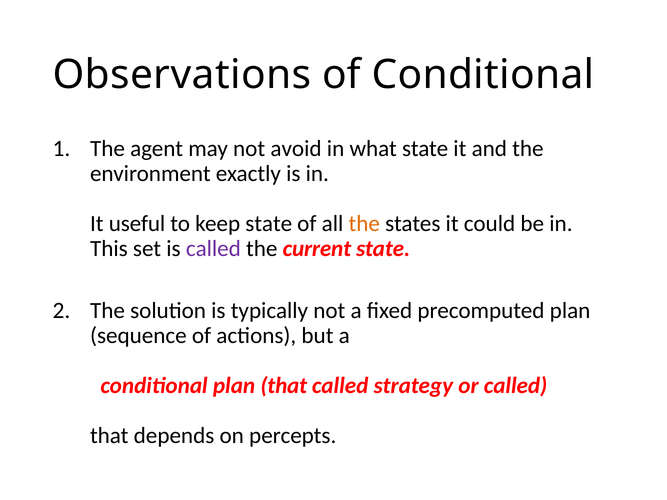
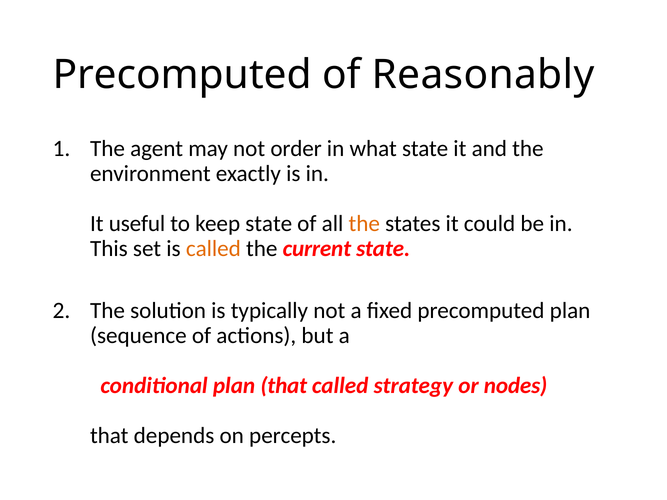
Observations: Observations -> Precomputed (182, 75)
of Conditional: Conditional -> Reasonably (483, 75)
avoid: avoid -> order (296, 149)
called colour: purple -> orange (213, 249)
or called: called -> nodes (516, 386)
